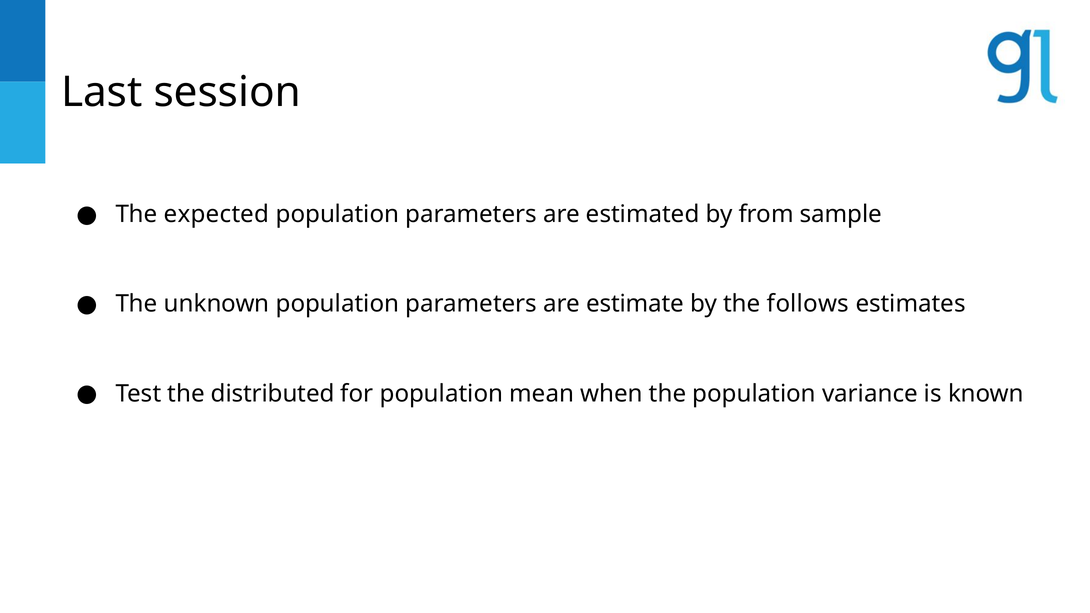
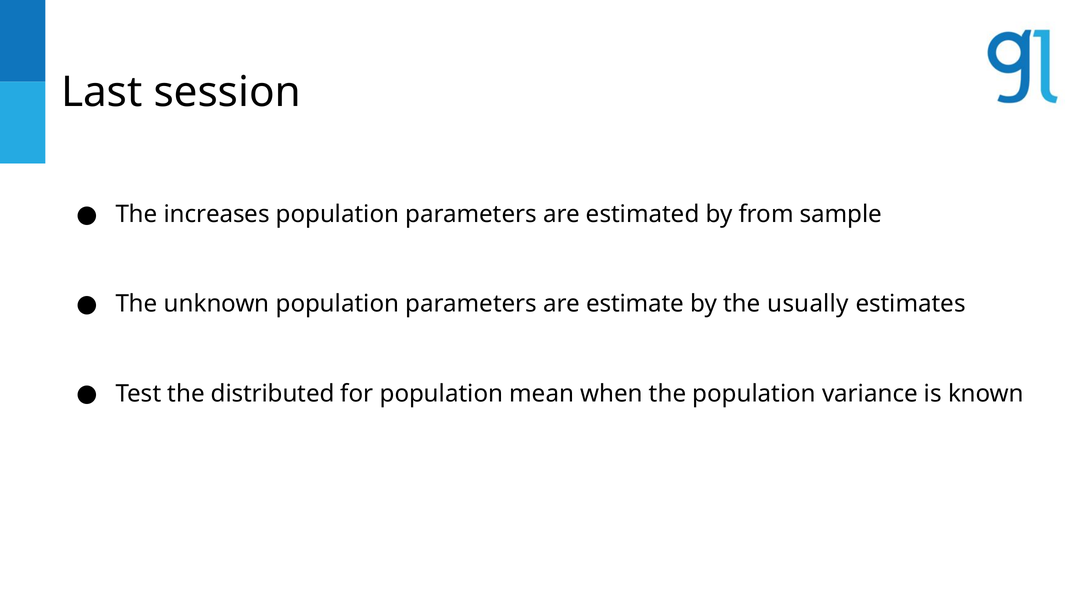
expected: expected -> increases (217, 214)
follows: follows -> usually (808, 304)
